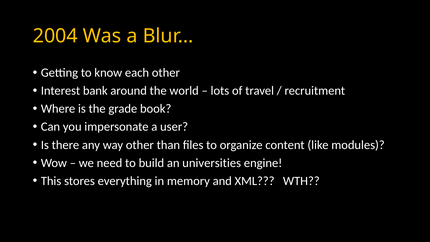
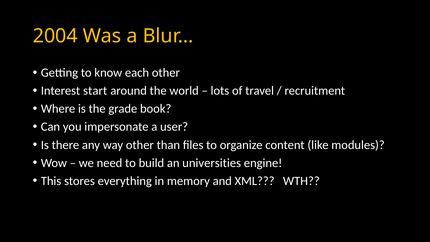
bank: bank -> start (95, 91)
